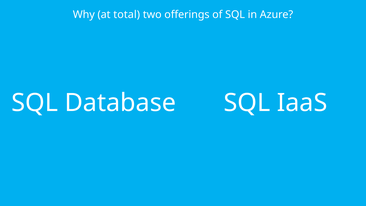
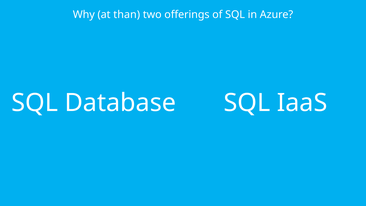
total: total -> than (127, 15)
